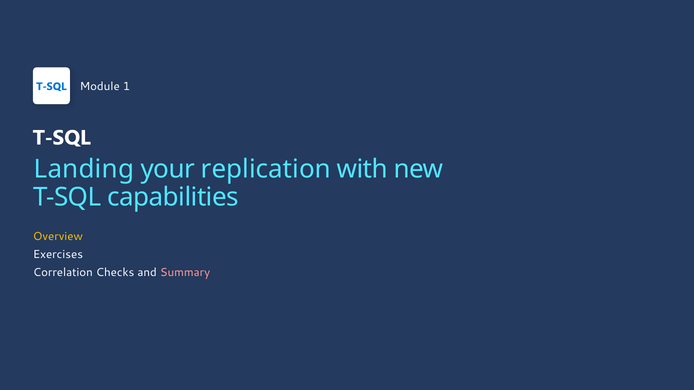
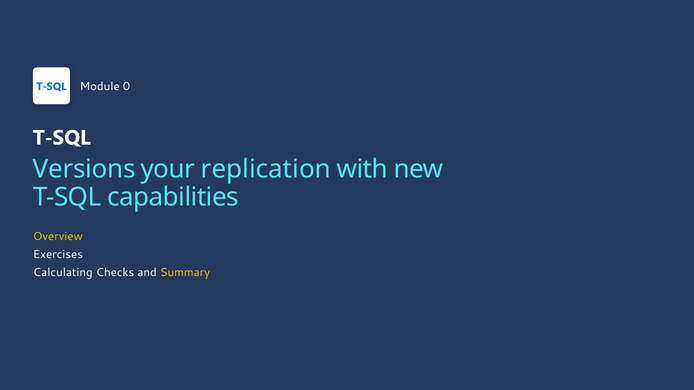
1: 1 -> 0 (127, 87)
Landing: Landing -> Versions (84, 169)
Correlation: Correlation -> Calculating (63, 273)
Summary colour: pink -> yellow (185, 273)
